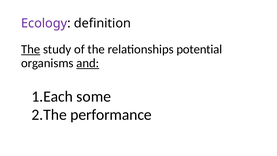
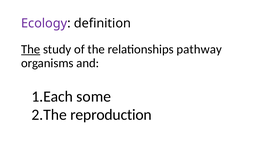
potential: potential -> pathway (199, 49)
and underline: present -> none (88, 63)
performance: performance -> reproduction (111, 115)
